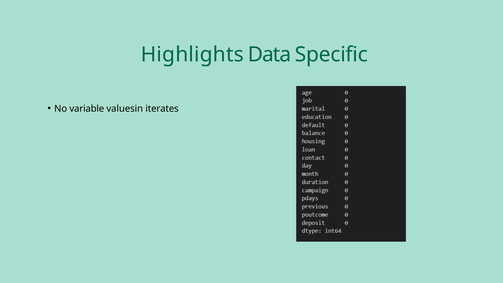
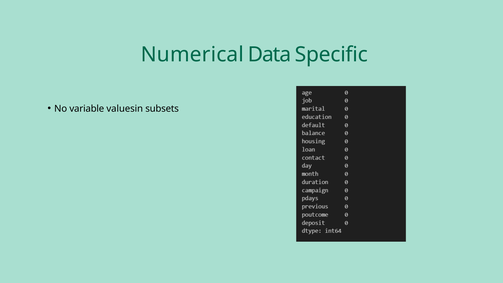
Highlights: Highlights -> Numerical (192, 55)
iterates: iterates -> subsets (162, 109)
